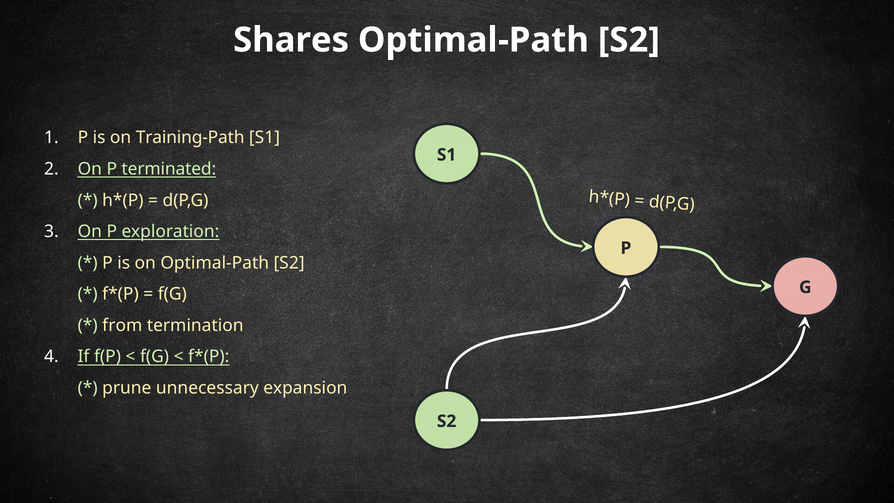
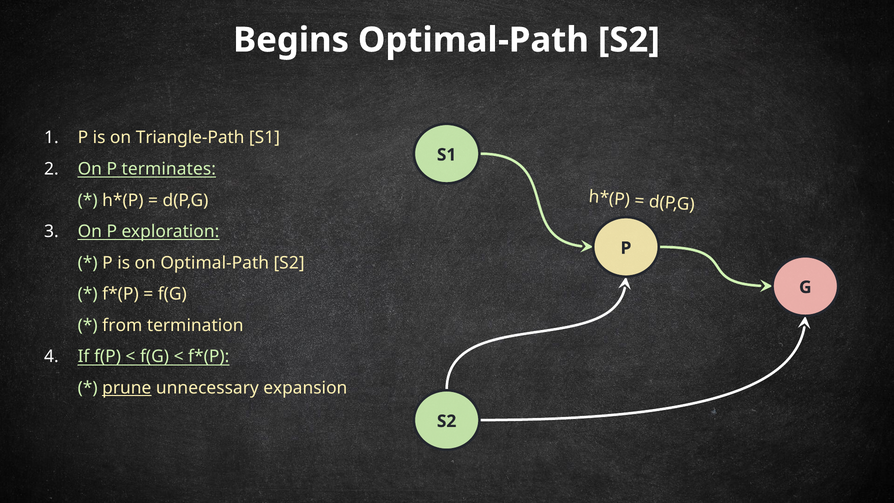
Shares: Shares -> Begins (291, 40)
Training-Path: Training-Path -> Triangle-Path (190, 138)
terminated: terminated -> terminates (169, 169)
prune underline: none -> present (127, 388)
